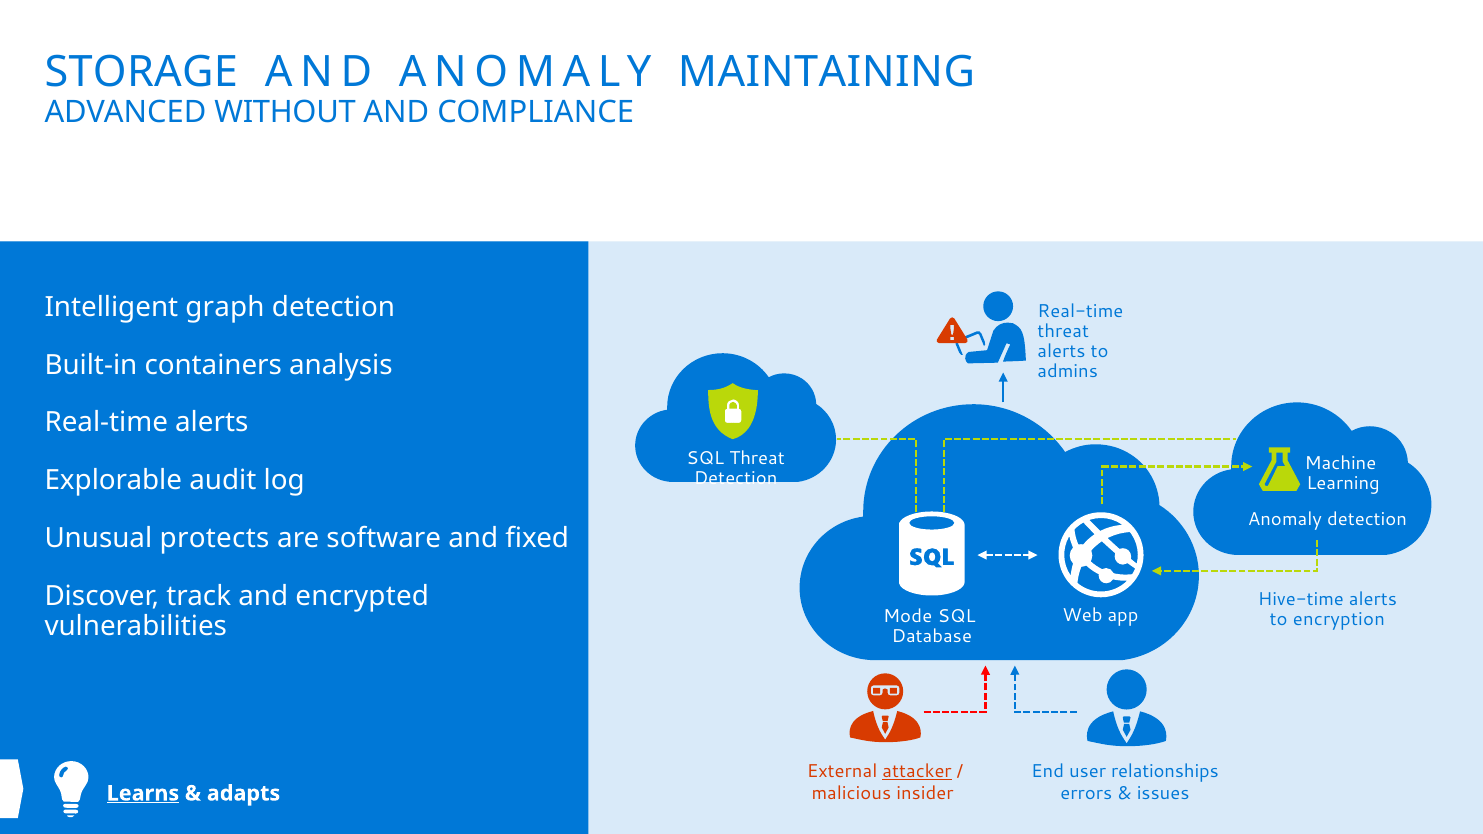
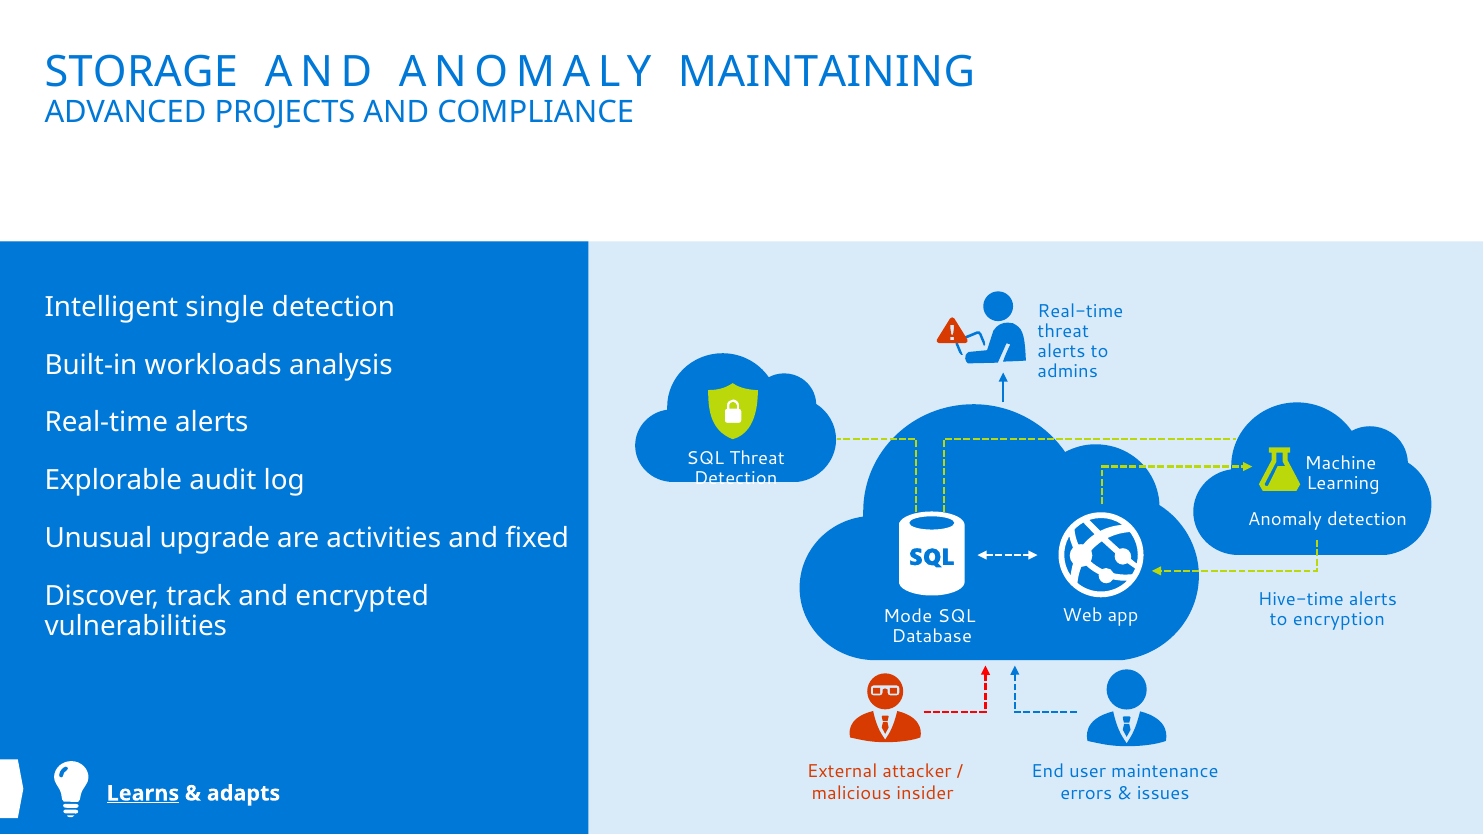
WITHOUT: WITHOUT -> PROJECTS (285, 112)
graph: graph -> single (225, 307)
containers: containers -> workloads (213, 365)
protects: protects -> upgrade (215, 539)
software: software -> activities (384, 539)
attacker underline: present -> none (917, 771)
relationships: relationships -> maintenance (1165, 771)
